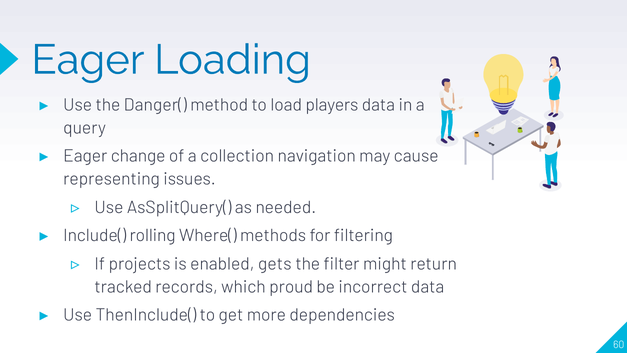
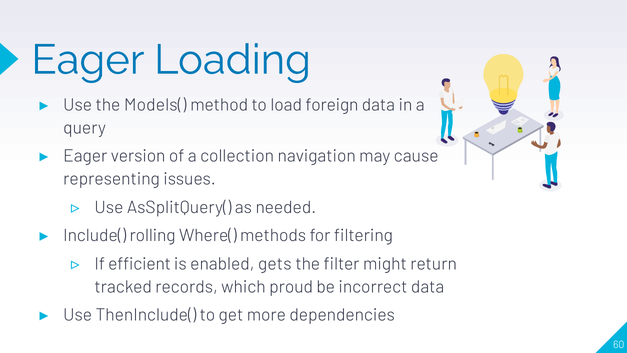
Danger(: Danger( -> Models( (155, 105)
players: players -> foreign (332, 105)
change: change -> version (138, 156)
projects: projects -> efficient (140, 264)
